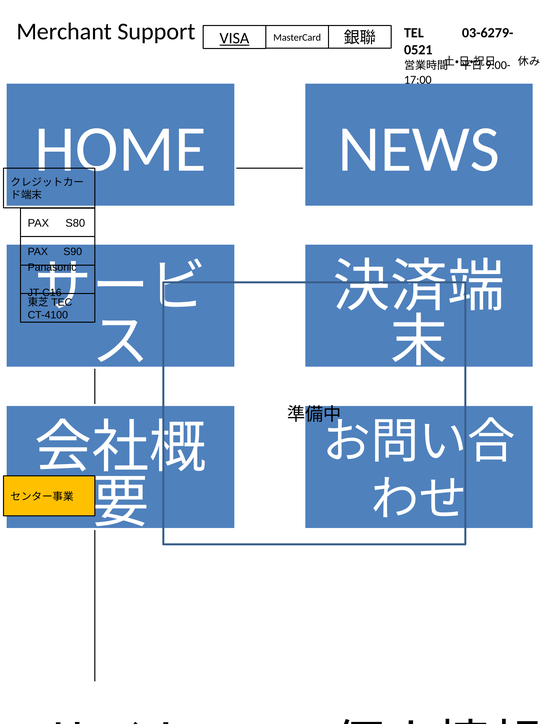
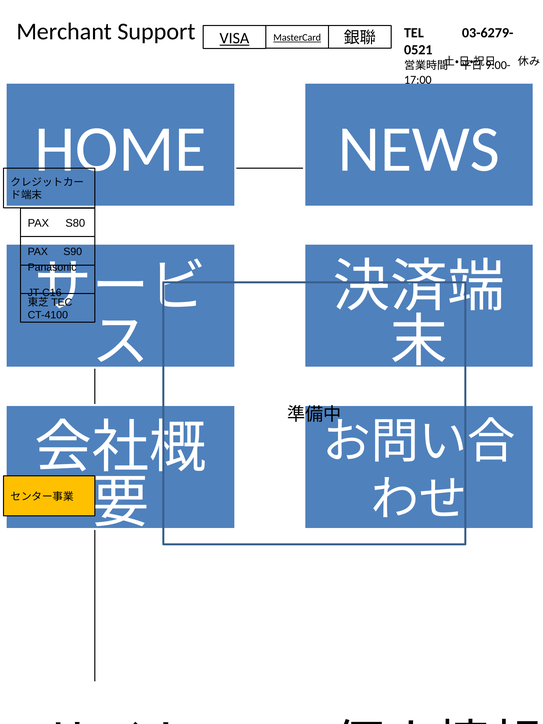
MasterCard underline: none -> present (297, 38)
